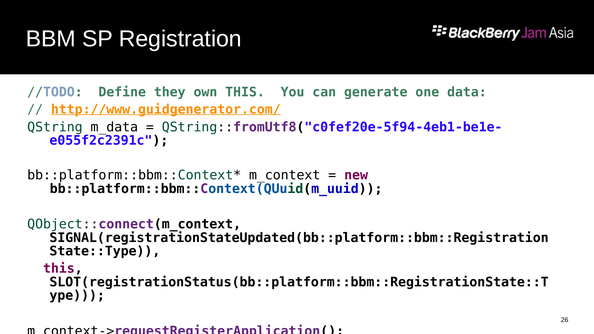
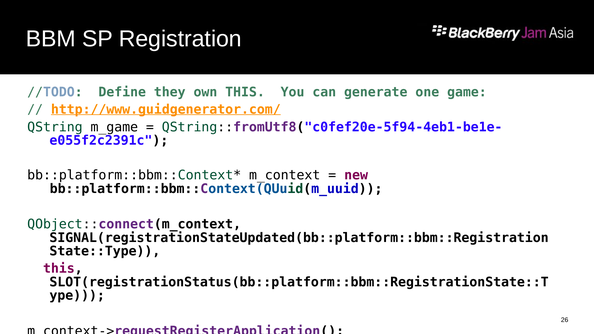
data: data -> game (467, 92)
m_data: m_data -> m_game (114, 127)
